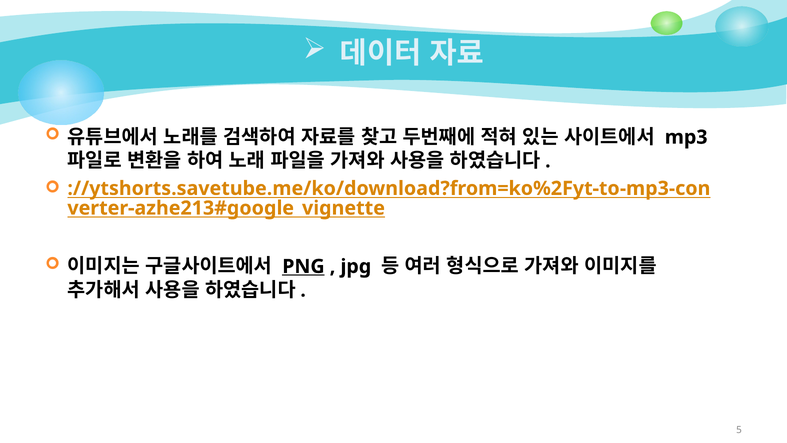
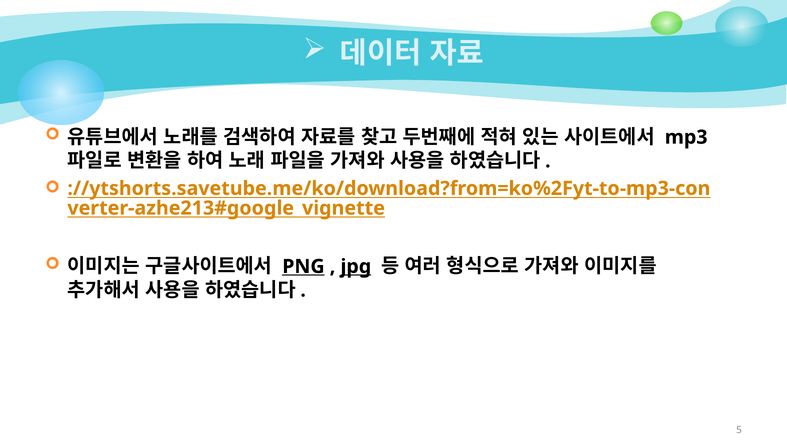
jpg underline: none -> present (356, 266)
